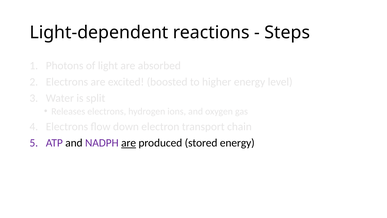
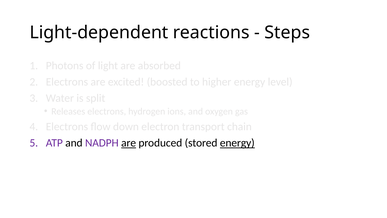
energy underline: none -> present (237, 143)
